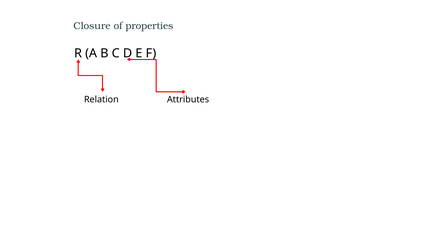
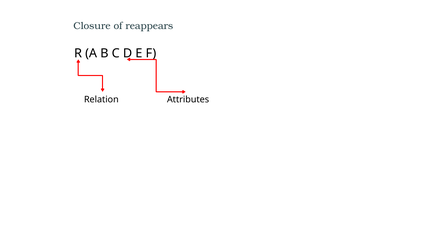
properties: properties -> reappears (149, 26)
